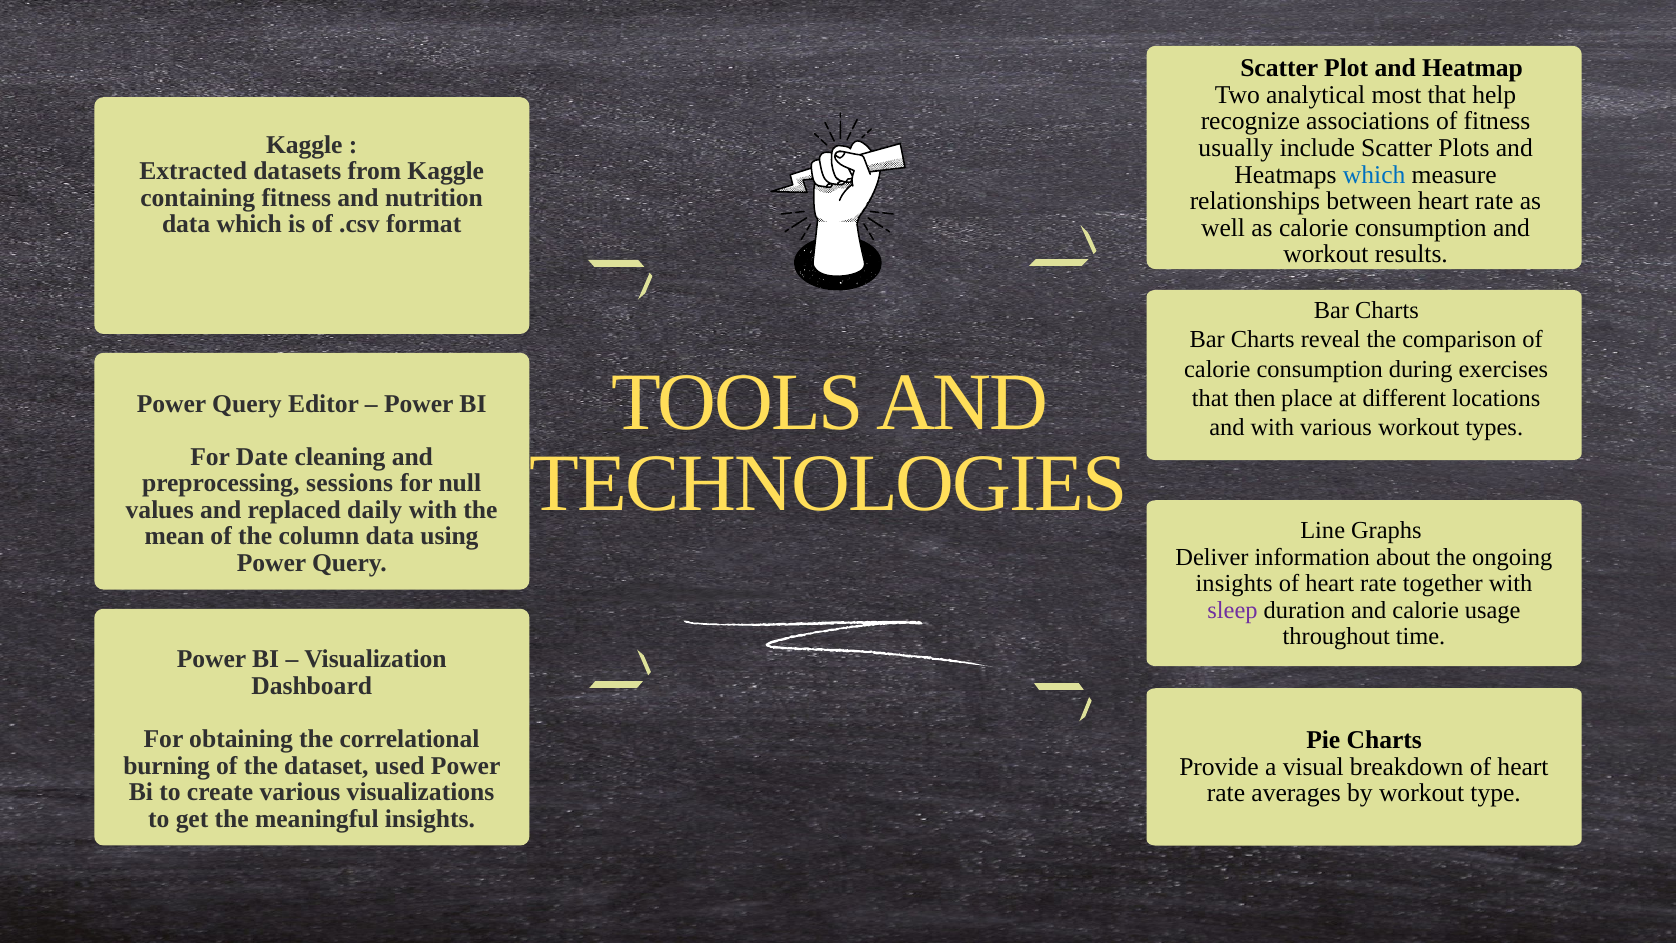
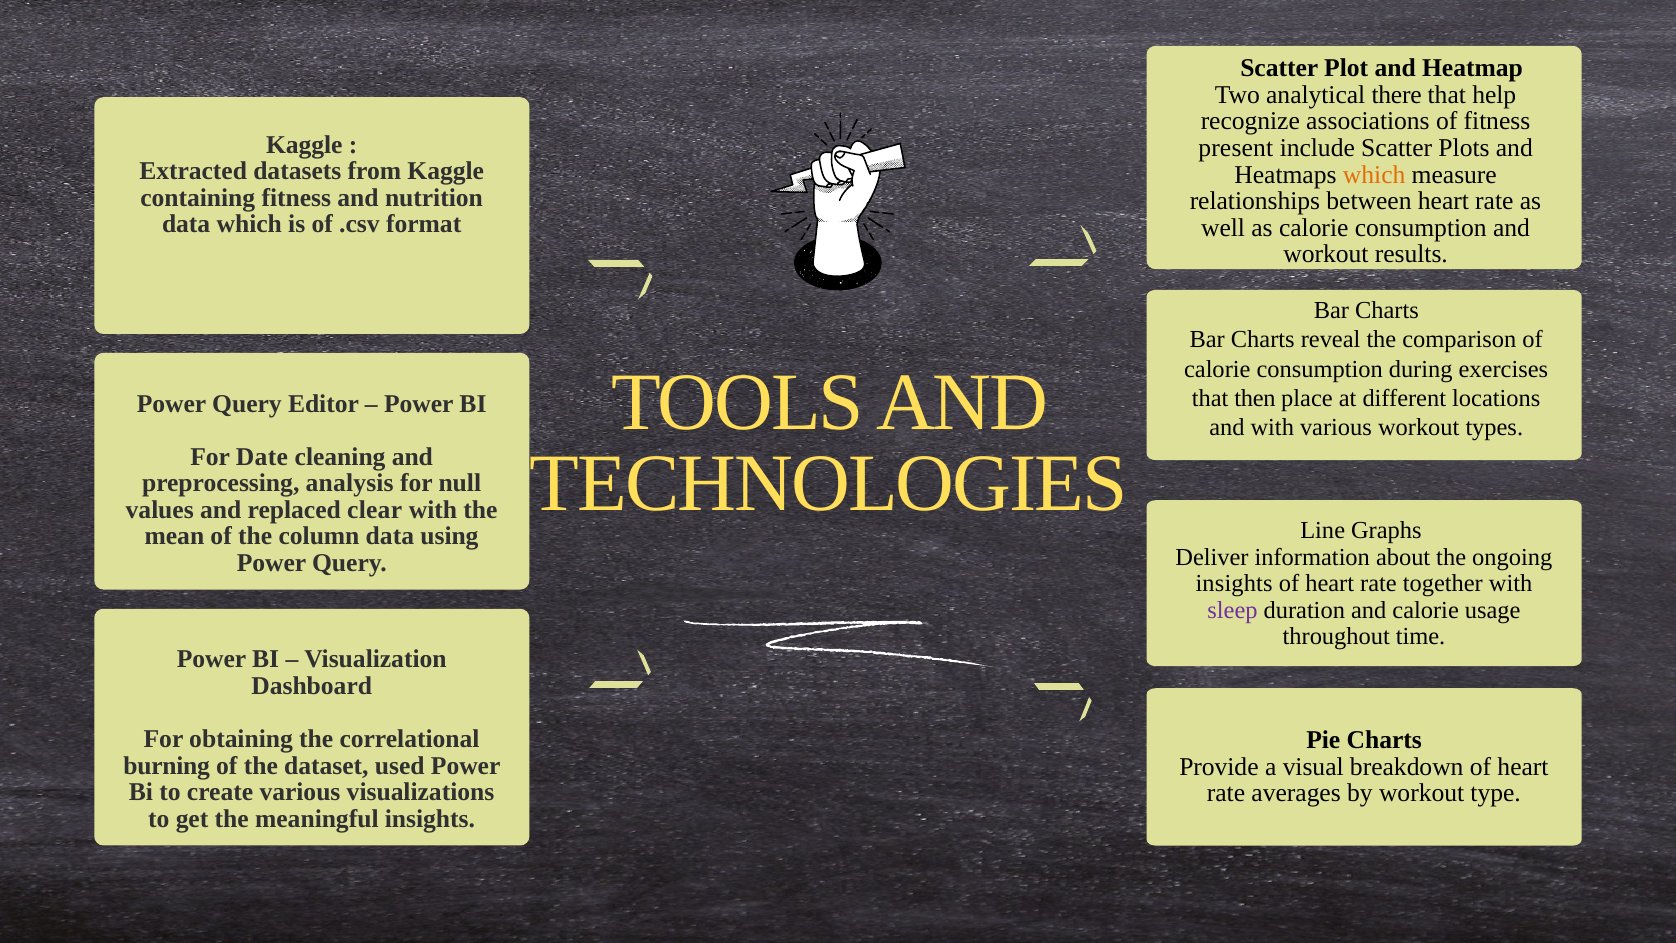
most: most -> there (1397, 95)
usually: usually -> present (1236, 148)
which colour: blue -> orange (1374, 175)
sessions: sessions -> analysis (350, 483)
daily: daily -> clear (375, 510)
